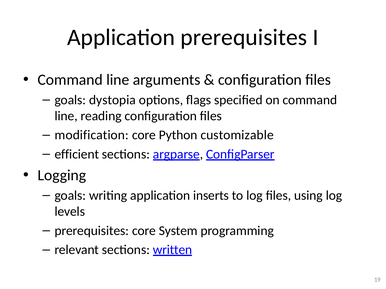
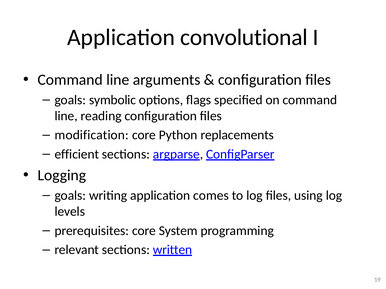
Application prerequisites: prerequisites -> convolutional (244, 37)
dystopia: dystopia -> symbolic (113, 100)
customizable: customizable -> replacements (237, 135)
inserts: inserts -> comes (211, 196)
